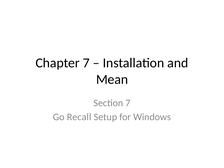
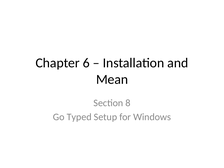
Chapter 7: 7 -> 6 (86, 63)
Section 7: 7 -> 8 (128, 103)
Recall: Recall -> Typed (79, 117)
